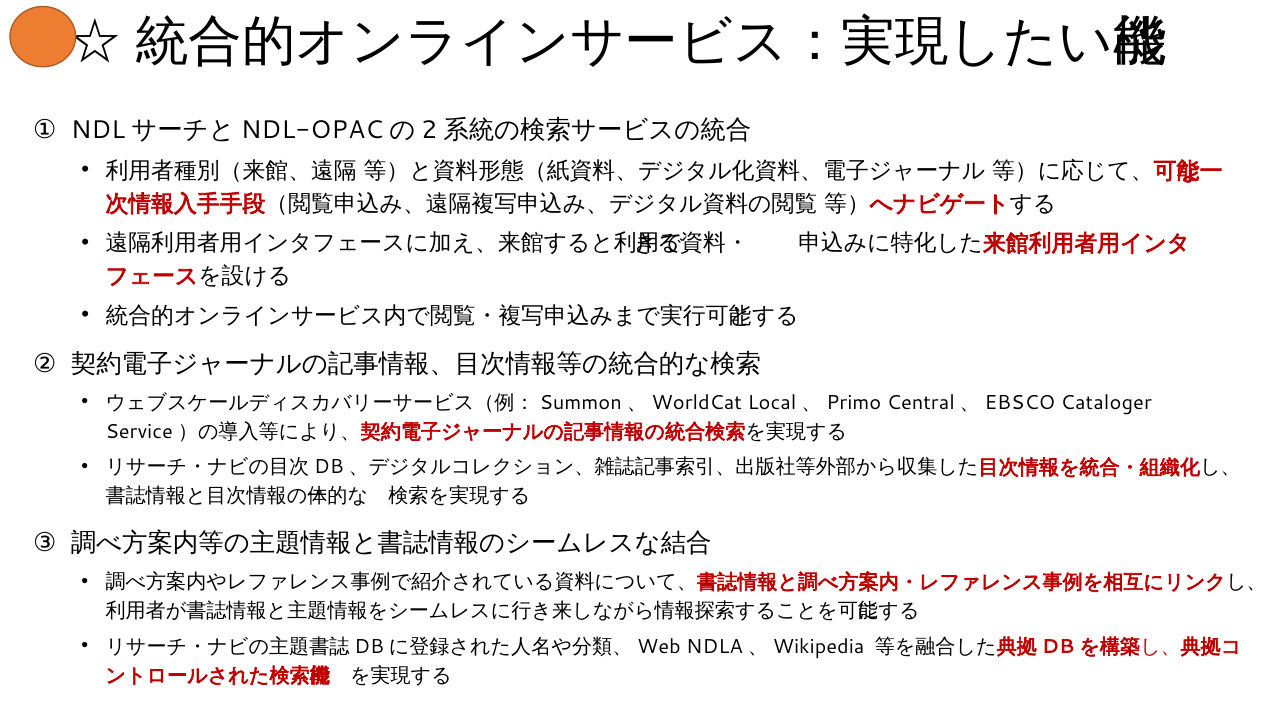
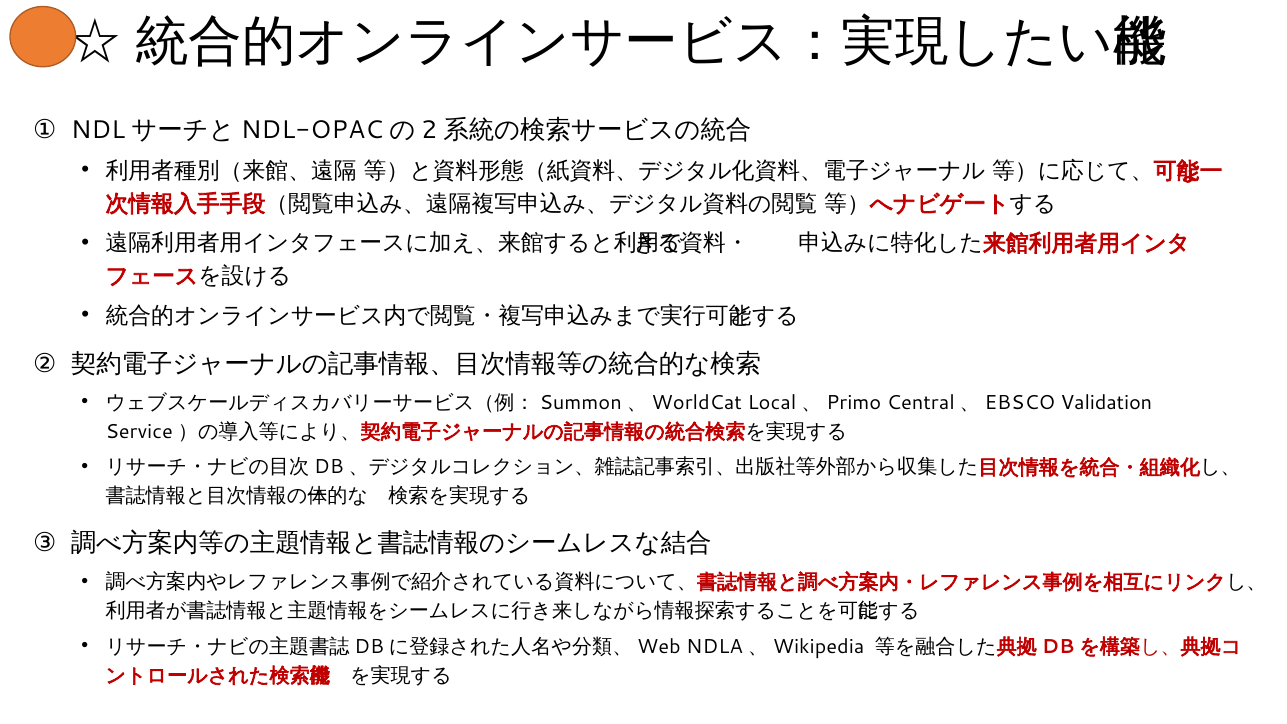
Cataloger: Cataloger -> Validation (1106, 403)
